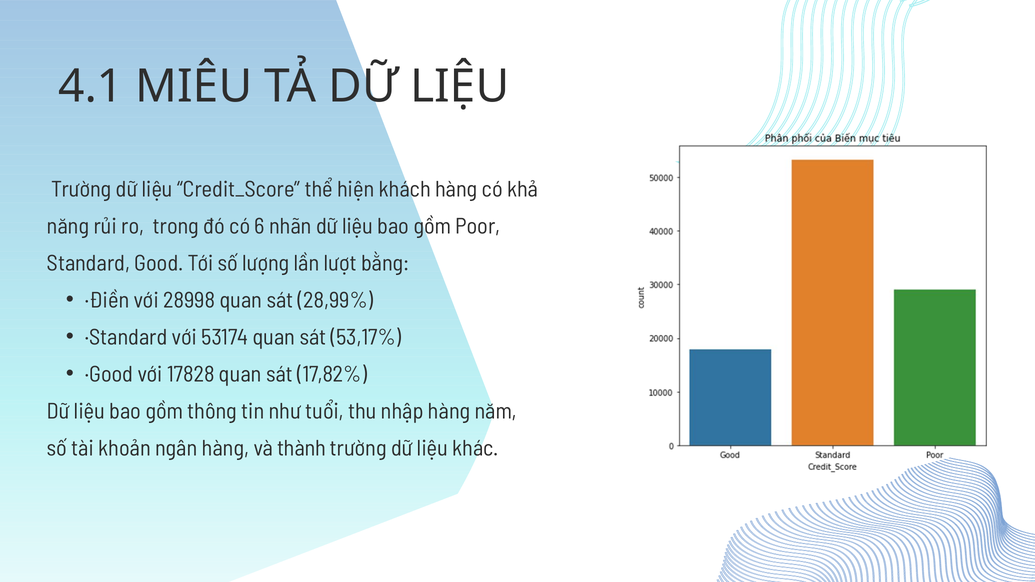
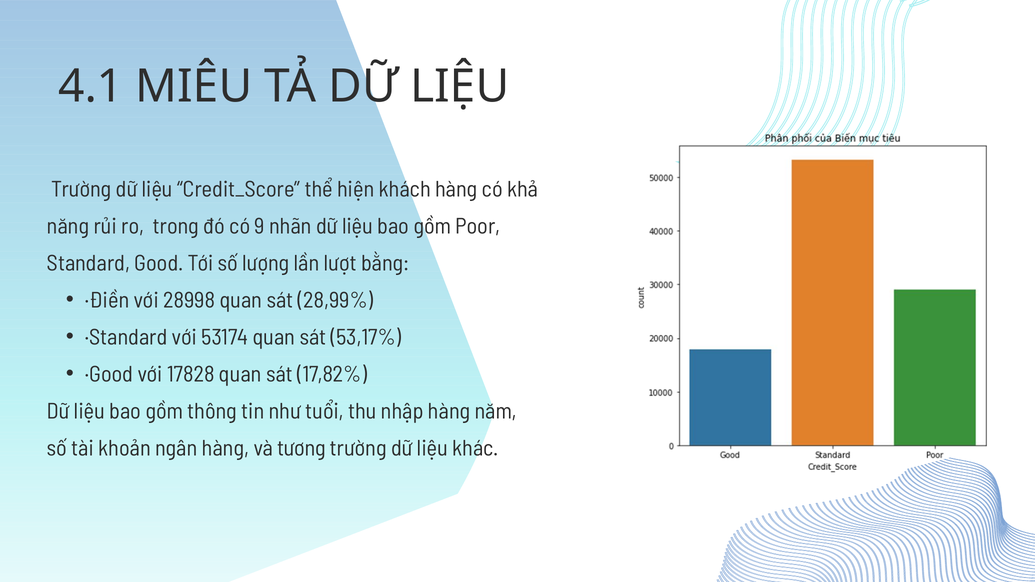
6: 6 -> 9 (260, 226)
thành: thành -> tương (302, 448)
